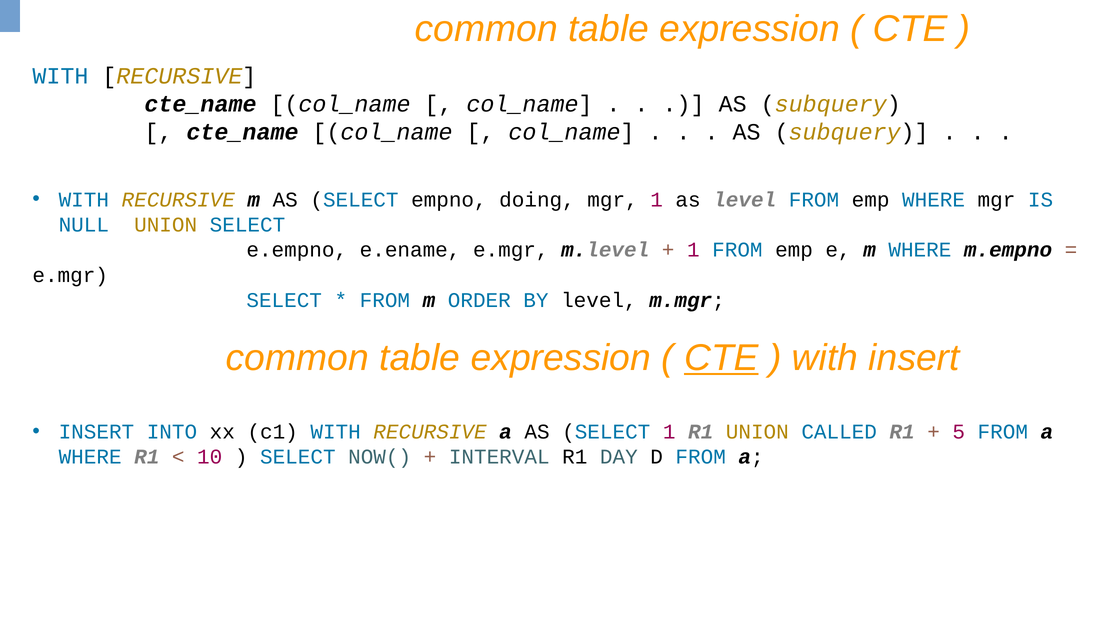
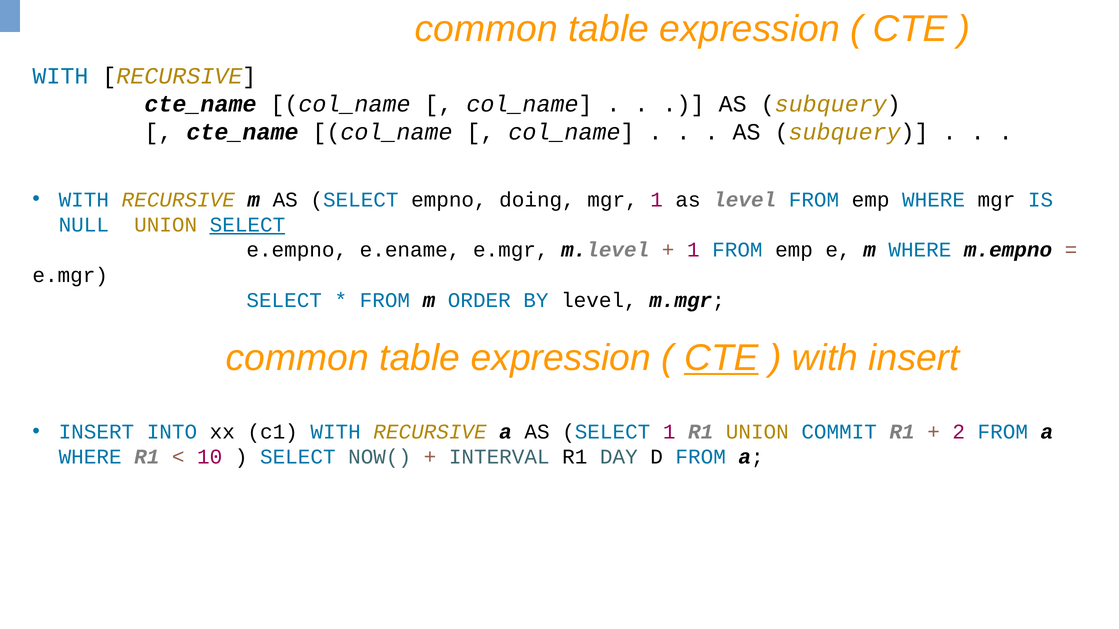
SELECT underline: none -> present (247, 225)
CALLED: CALLED -> COMMIT (839, 432)
5: 5 -> 2 (959, 432)
